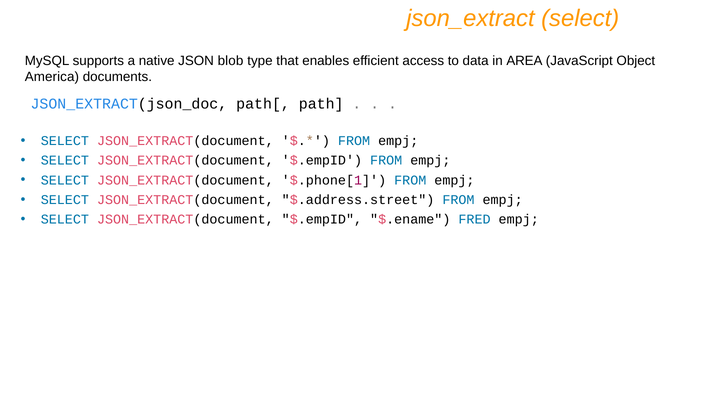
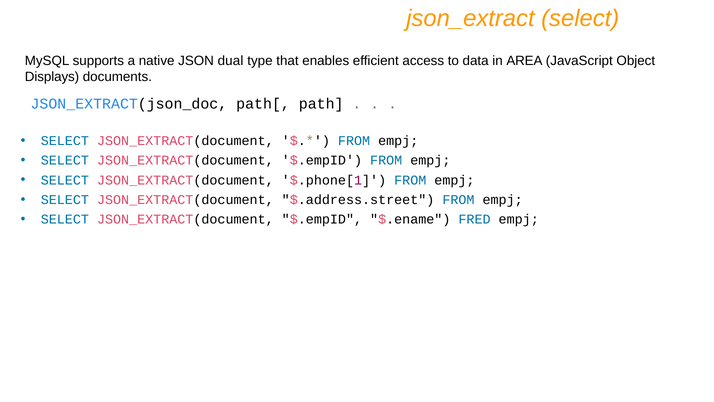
blob: blob -> dual (231, 61)
America: America -> Displays (52, 77)
